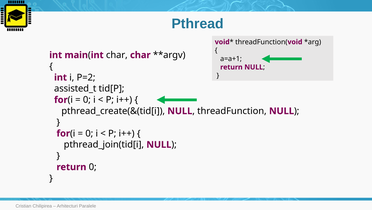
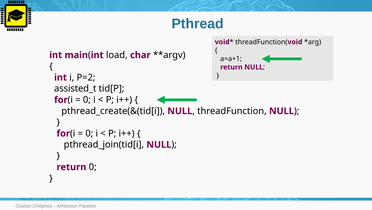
int char: char -> load (117, 55)
